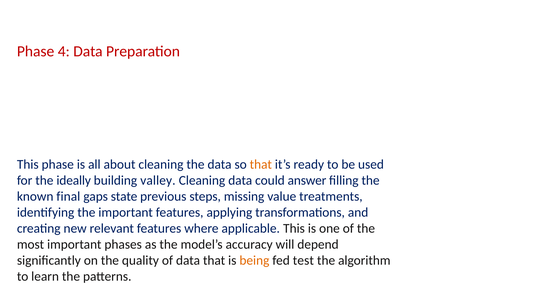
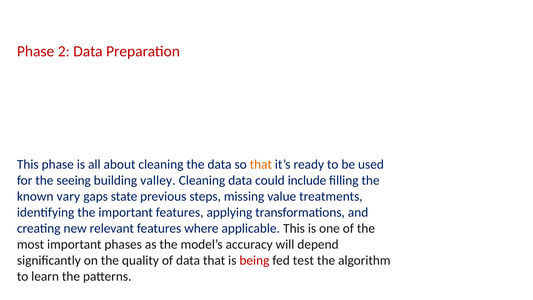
4: 4 -> 2 (64, 51)
ideally: ideally -> seeing (74, 180)
answer: answer -> include (307, 180)
final: final -> vary (68, 196)
being colour: orange -> red (254, 260)
